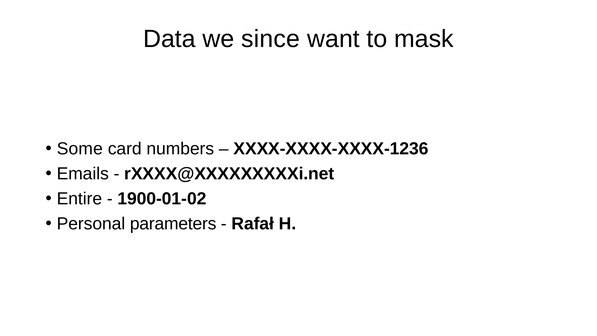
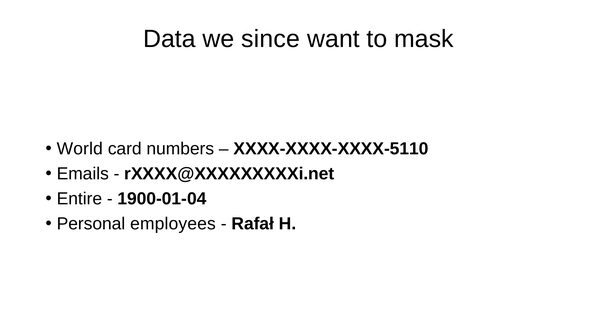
Some: Some -> World (80, 149)
XXXX-XXXX-XXXX-1236: XXXX-XXXX-XXXX-1236 -> XXXX-XXXX-XXXX-5110 (331, 149)
1900-01-02: 1900-01-02 -> 1900-01-04 (162, 199)
parameters: parameters -> employees (173, 224)
